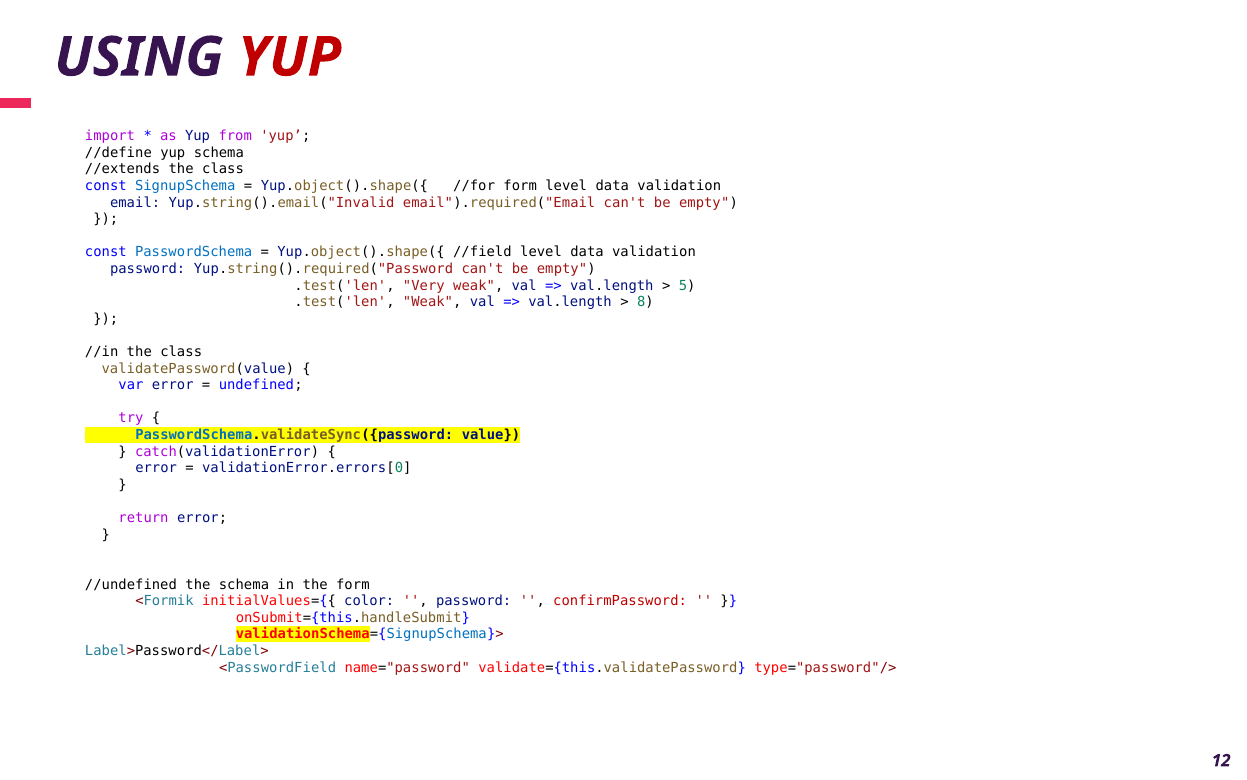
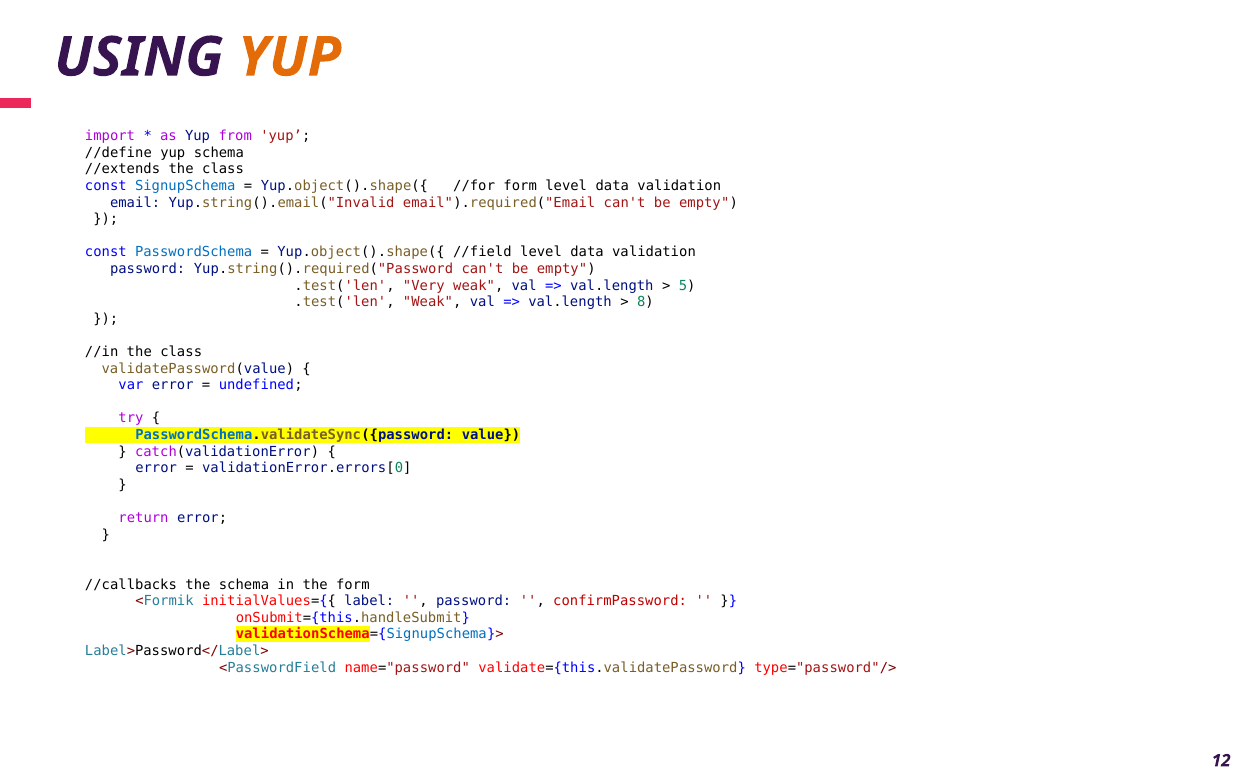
YUP colour: red -> orange (290, 57)
//undefined: //undefined -> //callbacks (131, 584)
color: color -> label (369, 601)
